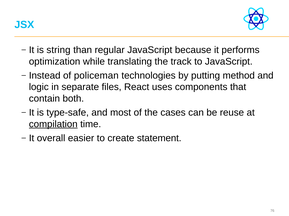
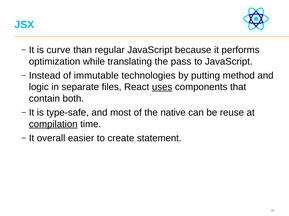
string: string -> curve (58, 50)
track: track -> pass (181, 62)
policeman: policeman -> immutable (96, 76)
uses underline: none -> present (162, 87)
cases: cases -> native (173, 113)
